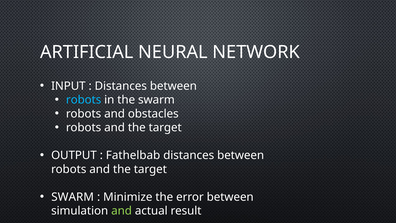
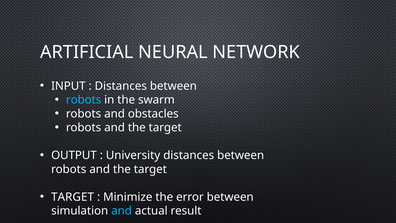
Fathelbab: Fathelbab -> University (133, 155)
SWARM: SWARM -> TARGET (73, 197)
and colour: light green -> light blue (122, 211)
